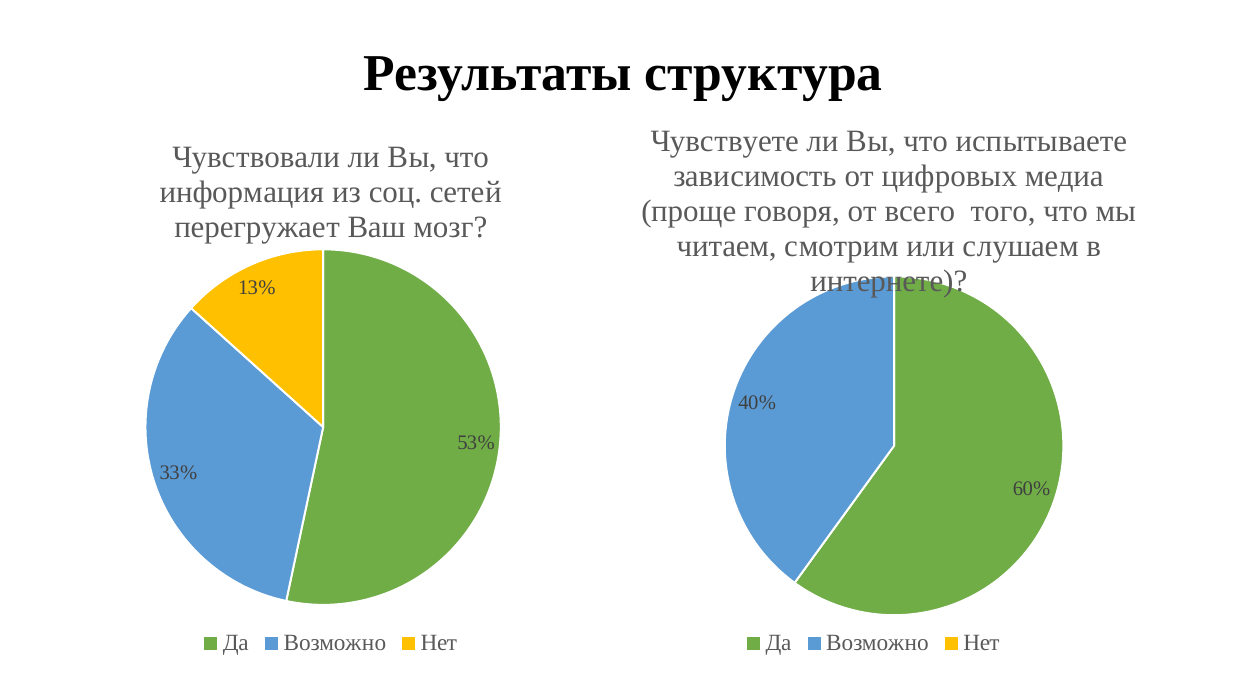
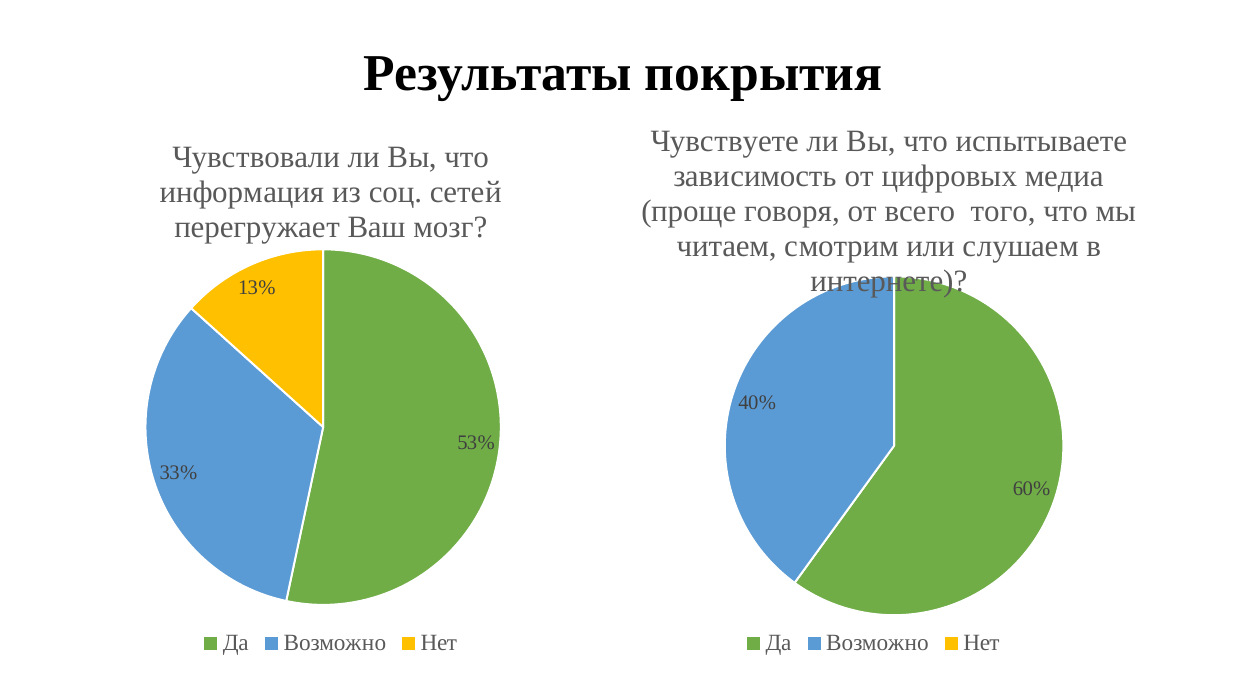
структура: структура -> покрытия (764, 73)
